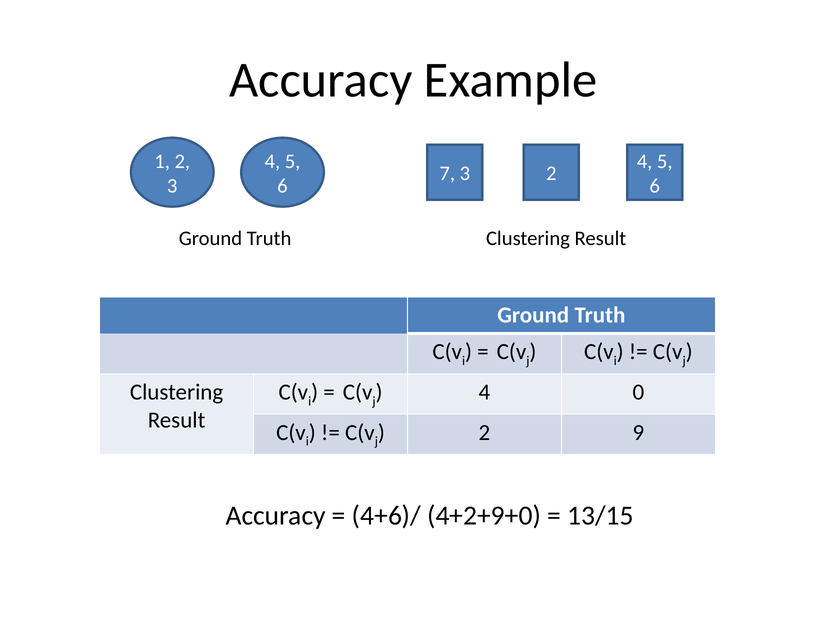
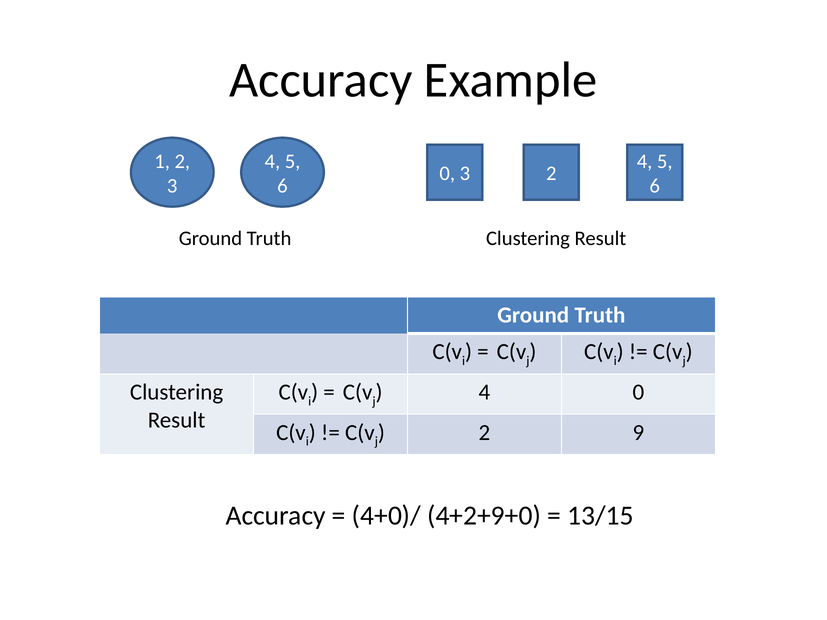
7: 7 -> 0 (447, 174)
4+6)/: 4+6)/ -> 4+0)/ (386, 516)
